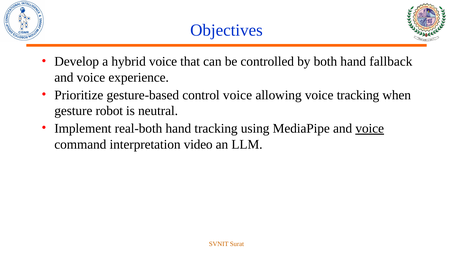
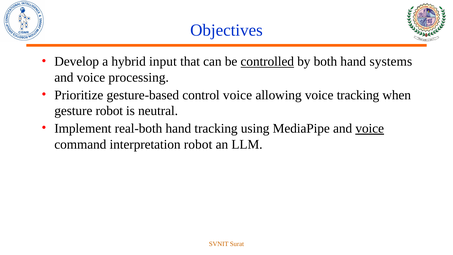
hybrid voice: voice -> input (163, 62)
controlled underline: none -> present (267, 62)
fallback: fallback -> systems (391, 62)
experience: experience -> processing (139, 77)
interpretation video: video -> robot (198, 144)
